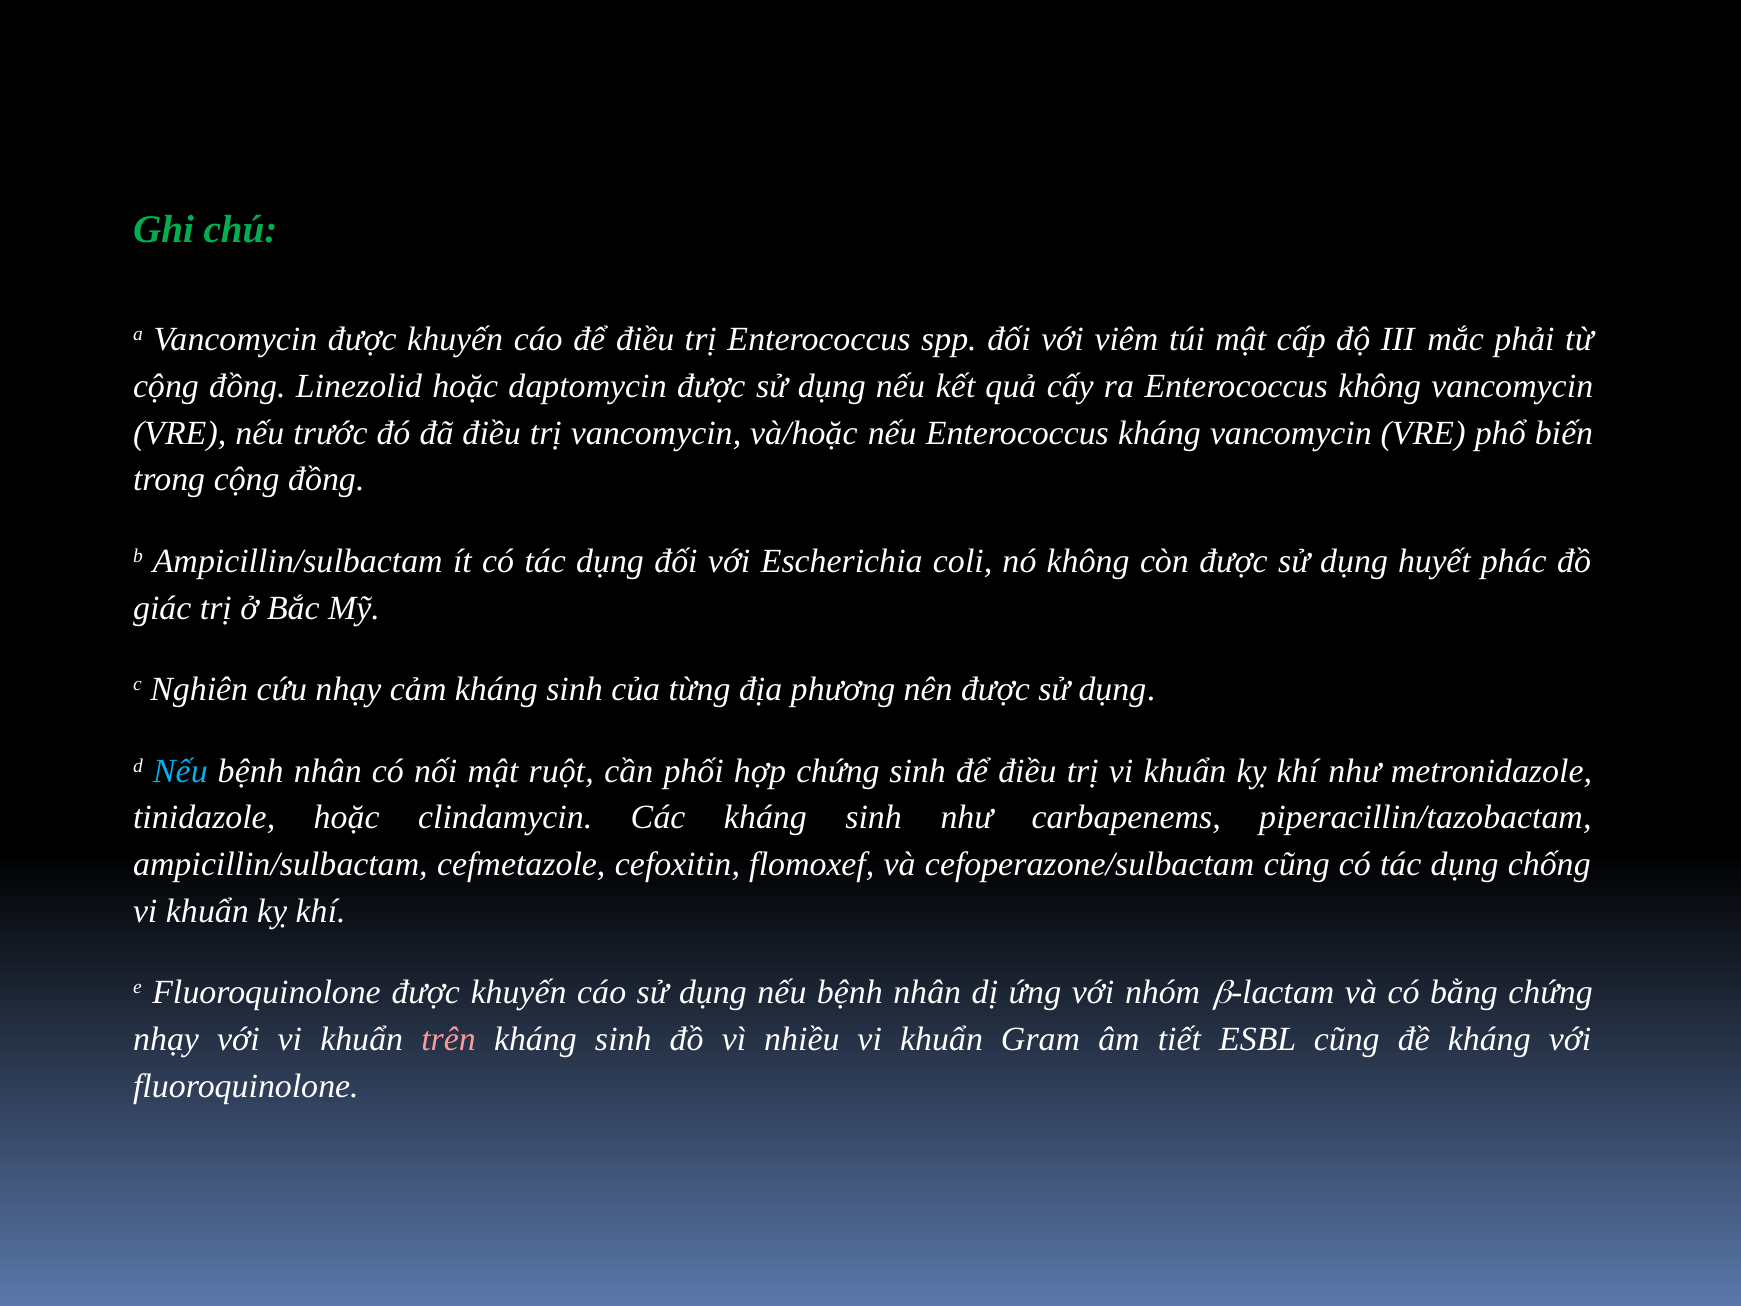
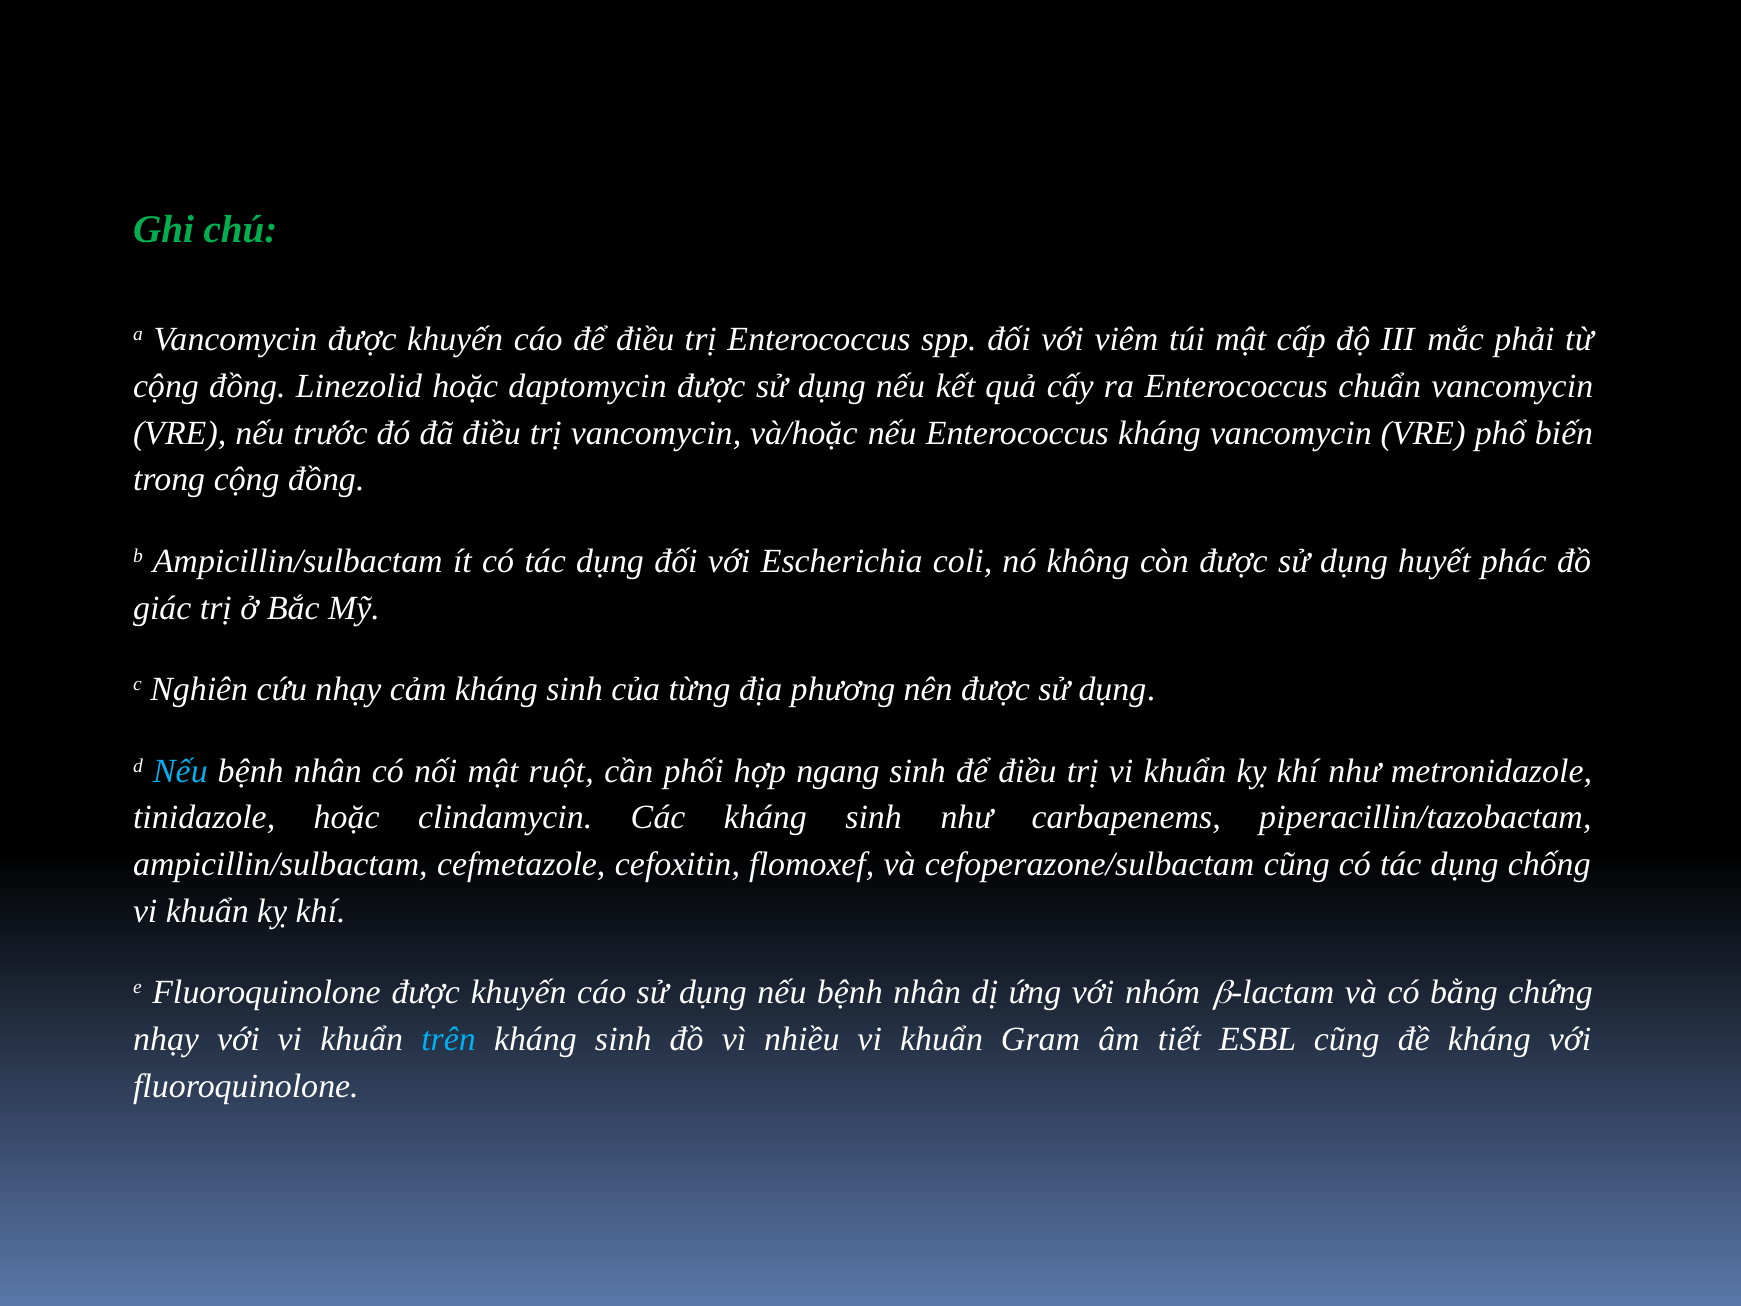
Enterococcus không: không -> chuẩn (1380, 386)
hợp chứng: chứng -> ngang (838, 771)
trên colour: pink -> light blue (449, 1039)
